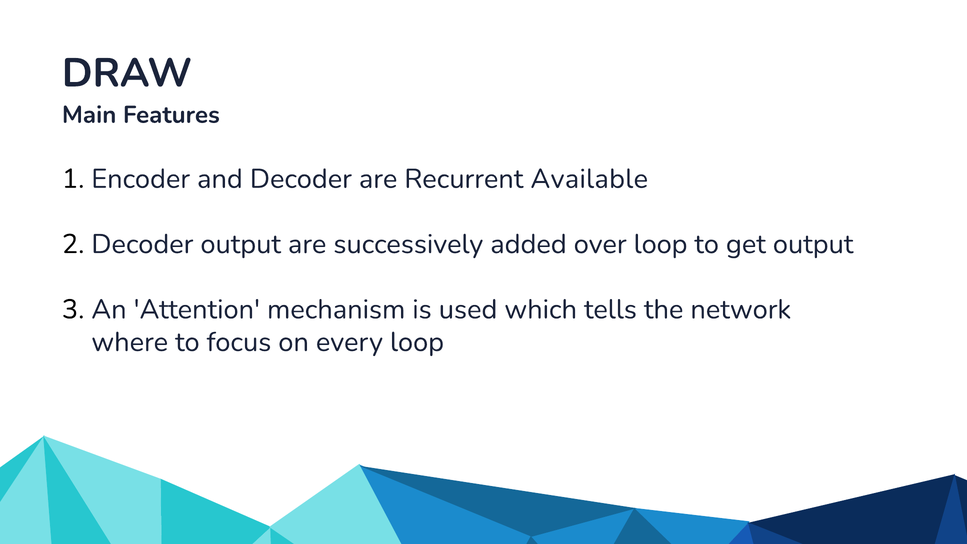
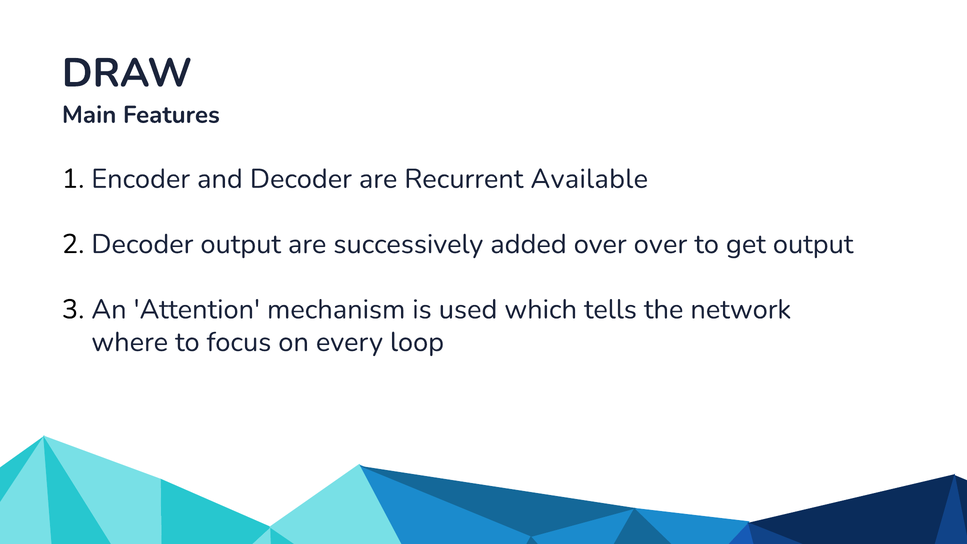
over loop: loop -> over (660, 244)
